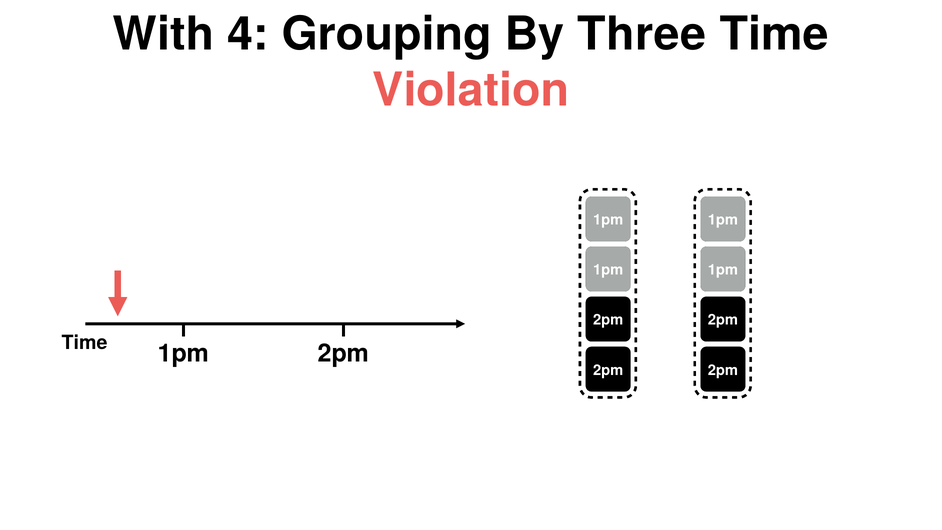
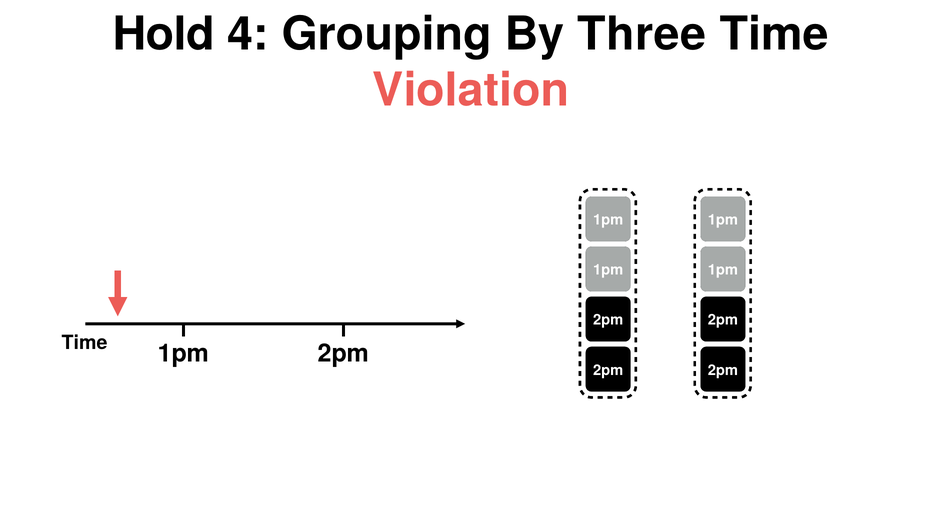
With: With -> Hold (164, 34)
